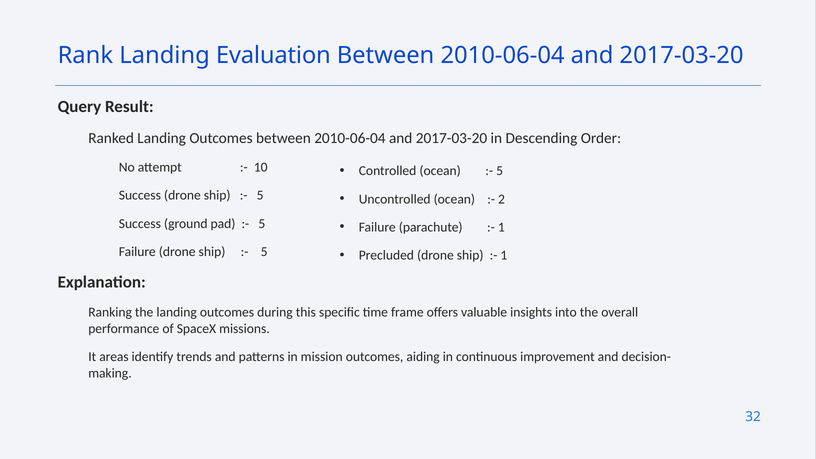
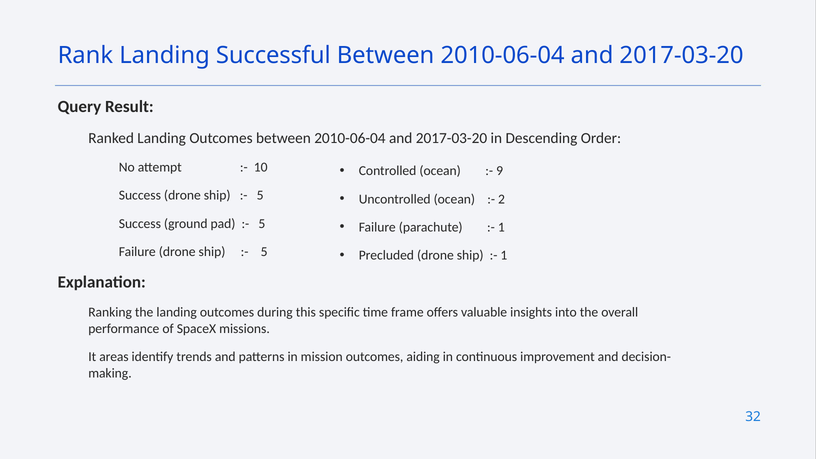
Evaluation: Evaluation -> Successful (273, 55)
5: 5 -> 9 (500, 171)
